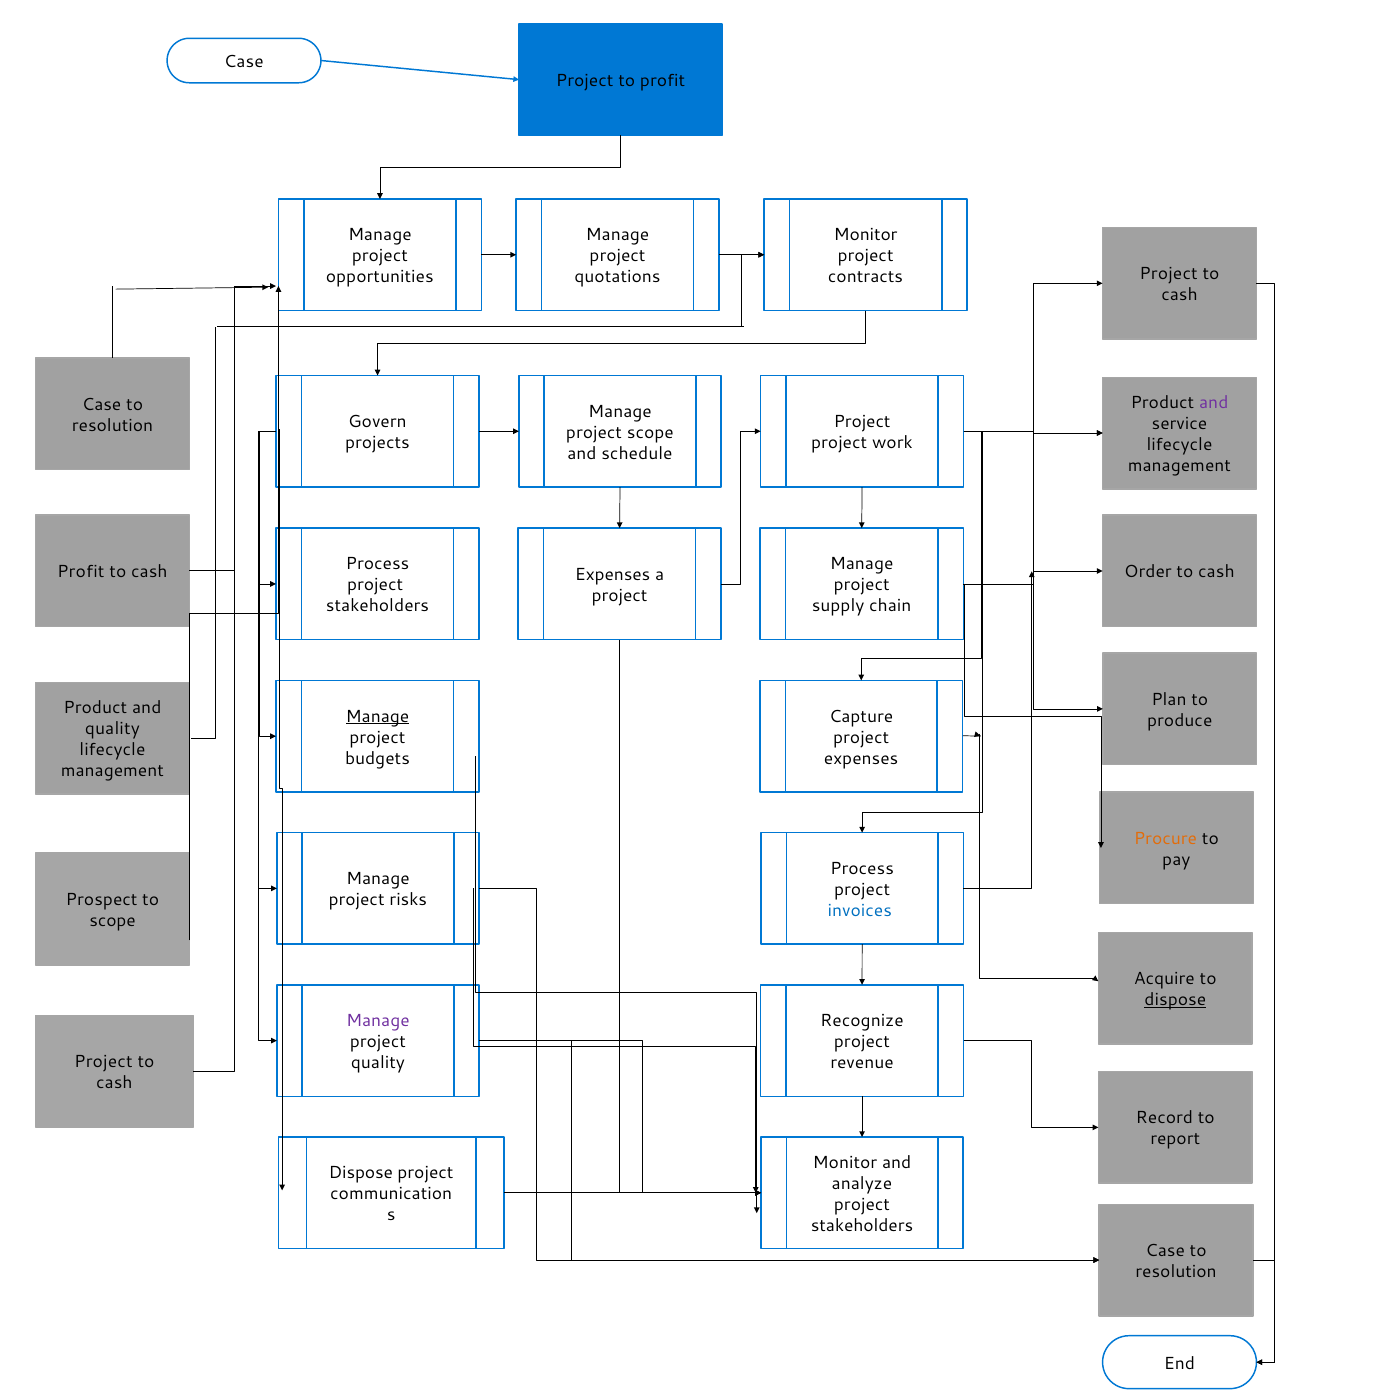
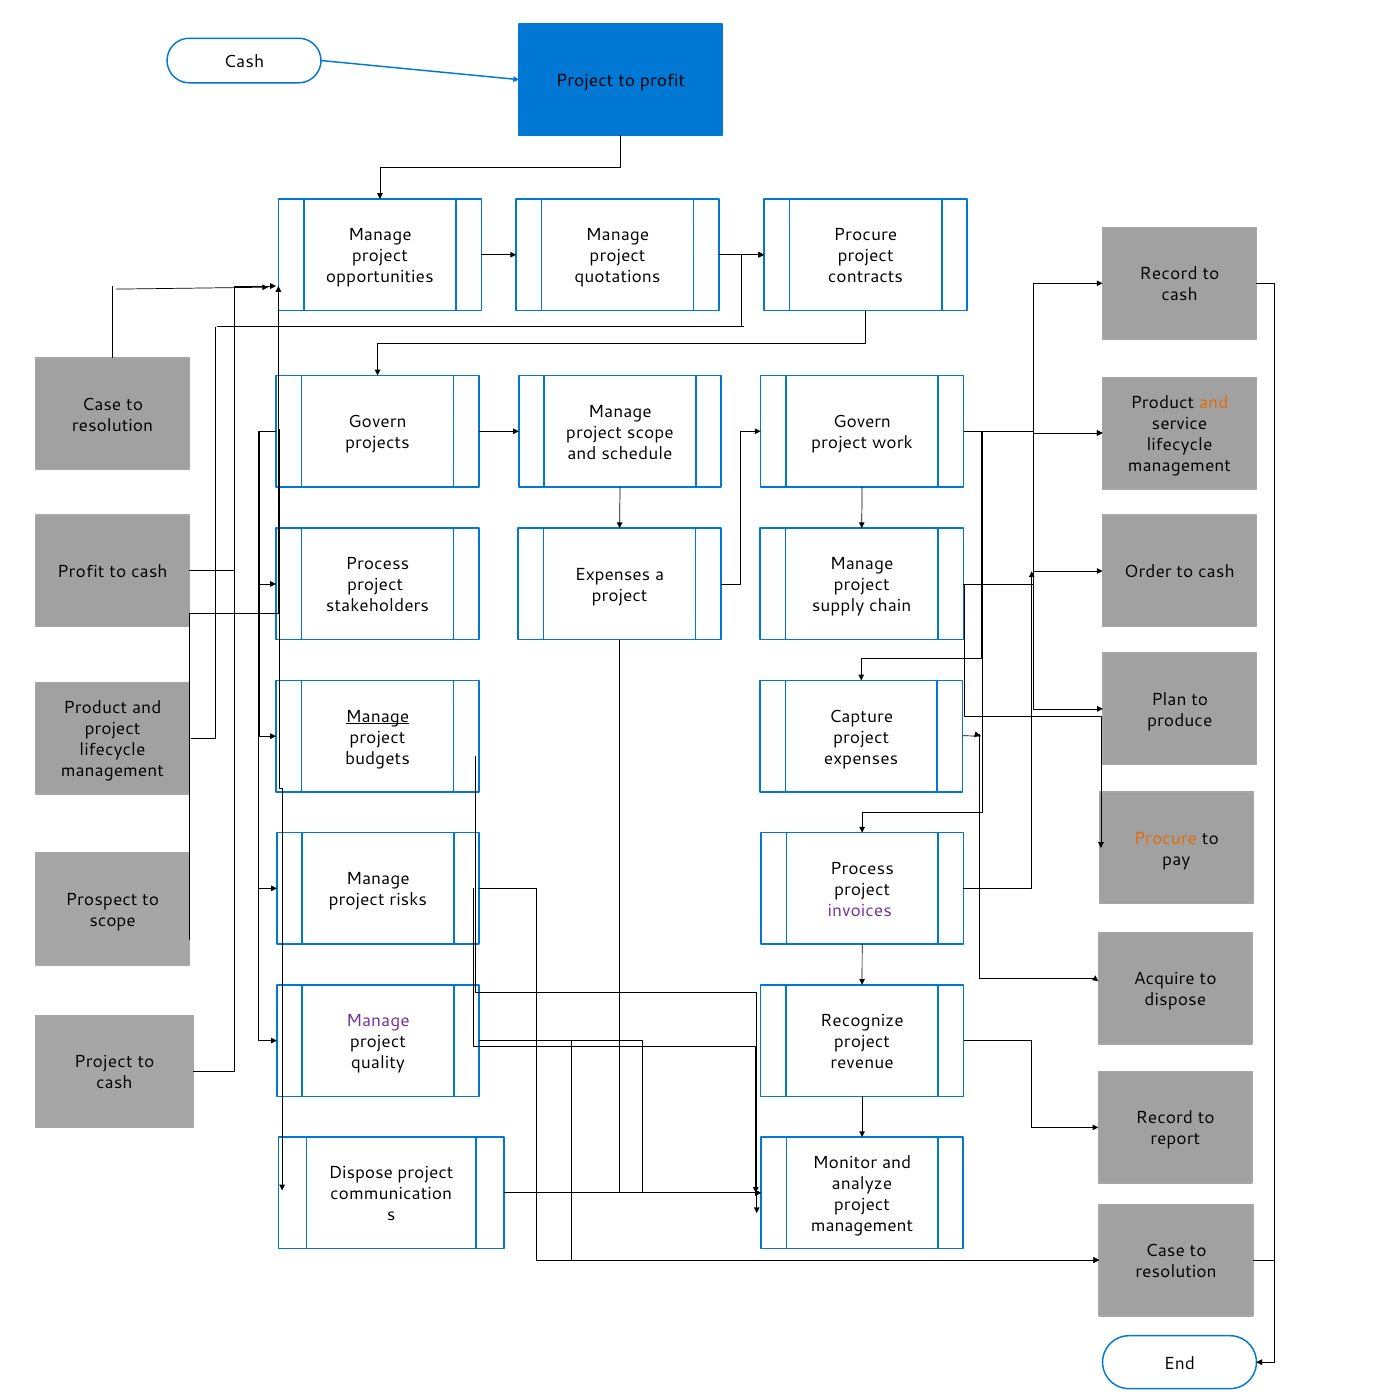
Case: Case -> Cash (244, 62)
Monitor: Monitor -> Procure (866, 235)
Project: Project -> Record (1169, 274)
and colour: purple -> orange (1214, 403)
Project: Project -> Govern (862, 422)
quality: quality -> project (112, 729)
invoices colour: blue -> purple (860, 911)
dispose underline: present -> none (1175, 1000)
stakeholders: stakeholders -> management (862, 1225)
